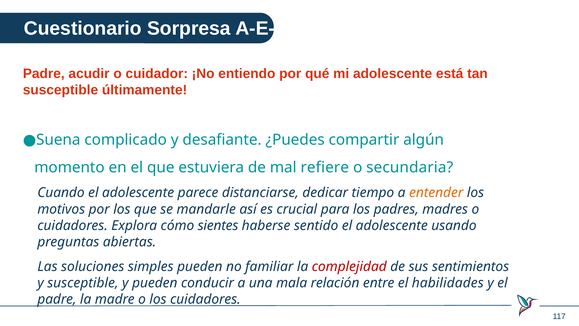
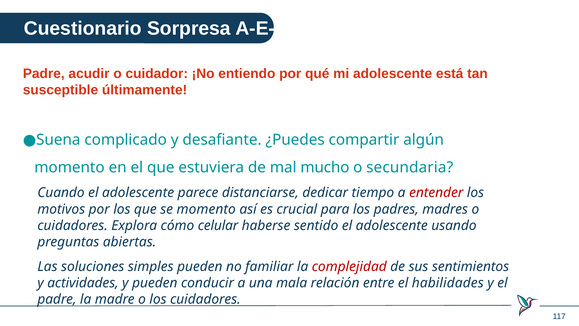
refiere: refiere -> mucho (325, 167)
entender colour: orange -> red (436, 193)
se mandarle: mandarle -> momento (206, 209)
sientes: sientes -> celular (218, 225)
y susceptible: susceptible -> actividades (83, 283)
